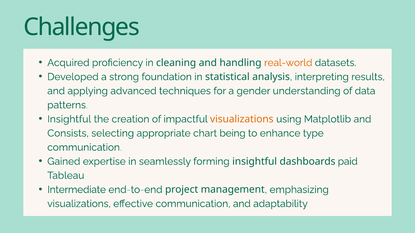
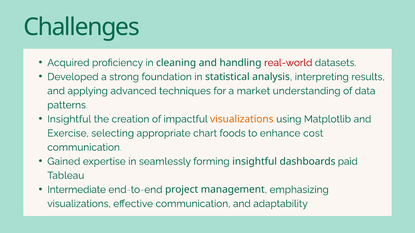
real-world colour: orange -> red (288, 63)
gender: gender -> market (253, 91)
Consists: Consists -> Exercise (68, 133)
being: being -> foods (233, 133)
type: type -> cost (313, 133)
